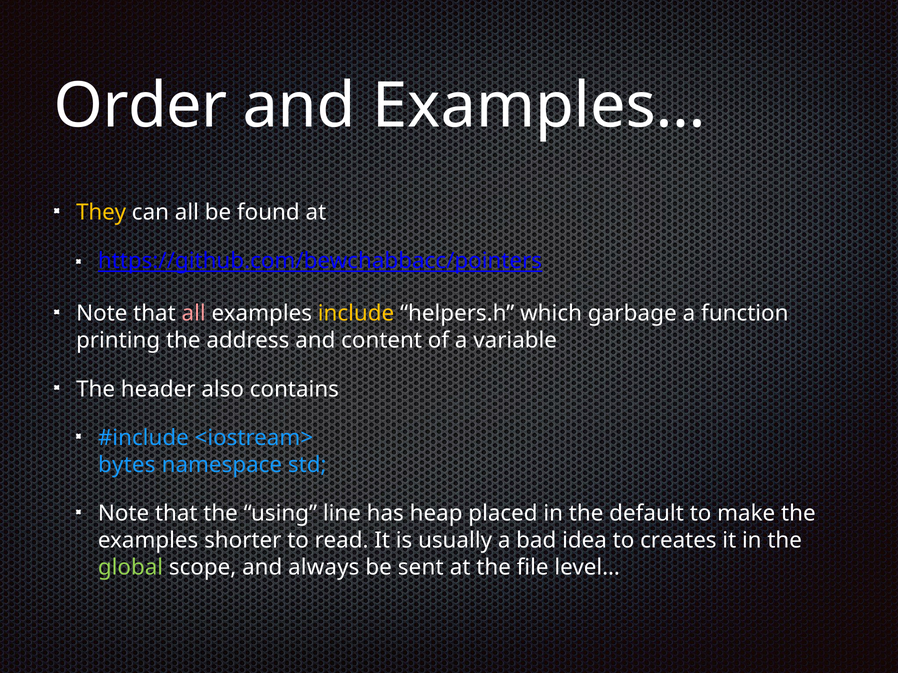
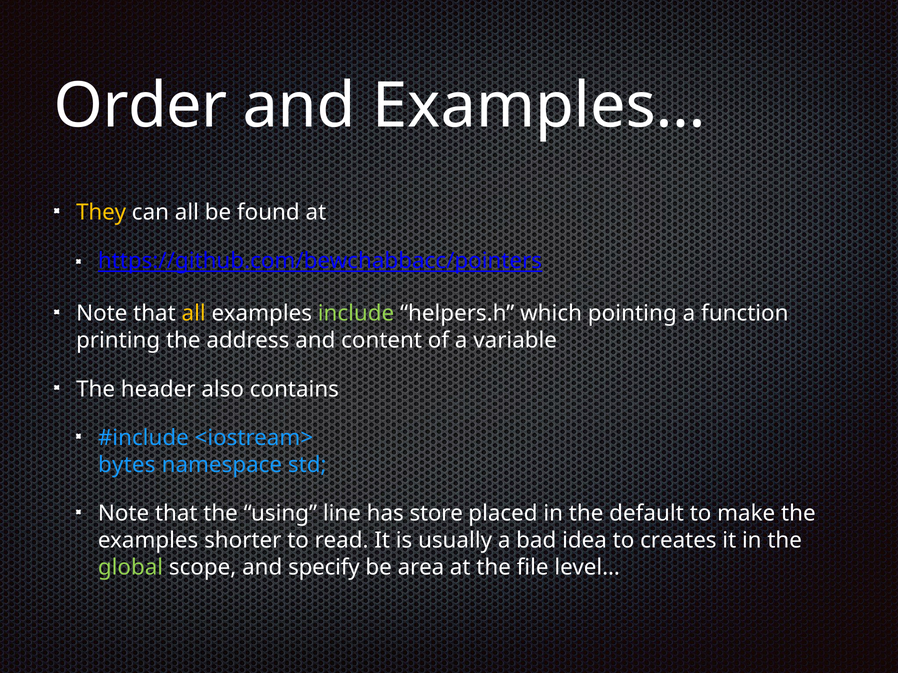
all colour: pink -> yellow (194, 314)
include colour: yellow -> light green (356, 314)
garbage: garbage -> pointing (632, 314)
heap: heap -> store (436, 514)
always: always -> specify (324, 568)
sent: sent -> area (421, 568)
